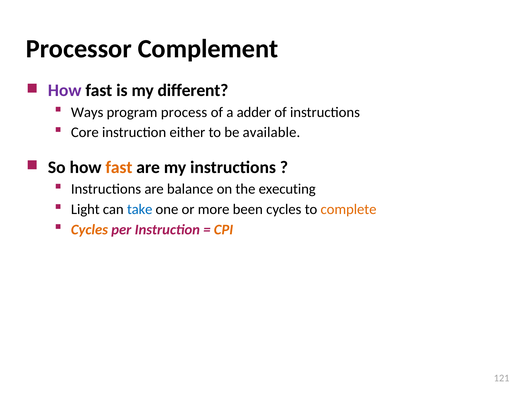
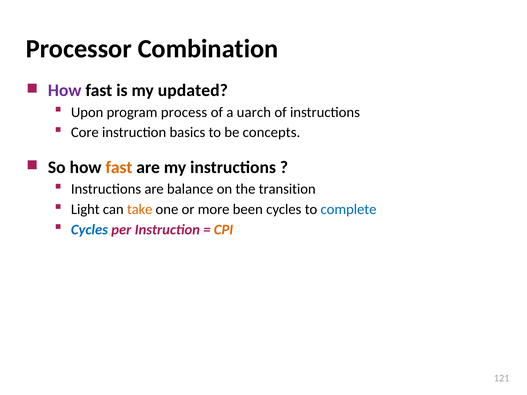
Complement: Complement -> Combination (208, 49)
different: different -> updated (193, 91)
Ways: Ways -> Upon (87, 112)
adder: adder -> uarch (254, 112)
either: either -> basics (187, 133)
available: available -> concepts (271, 133)
executing: executing -> transition (287, 189)
take colour: blue -> orange (140, 209)
complete colour: orange -> blue (349, 209)
Cycles colour: orange -> blue (89, 230)
